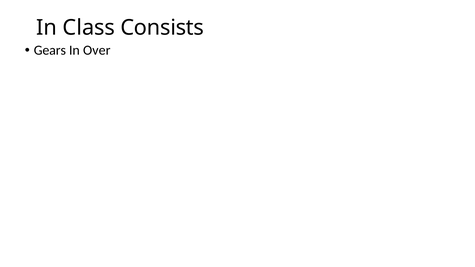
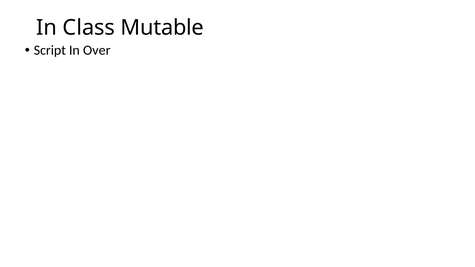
Consists: Consists -> Mutable (162, 28)
Gears: Gears -> Script (50, 50)
